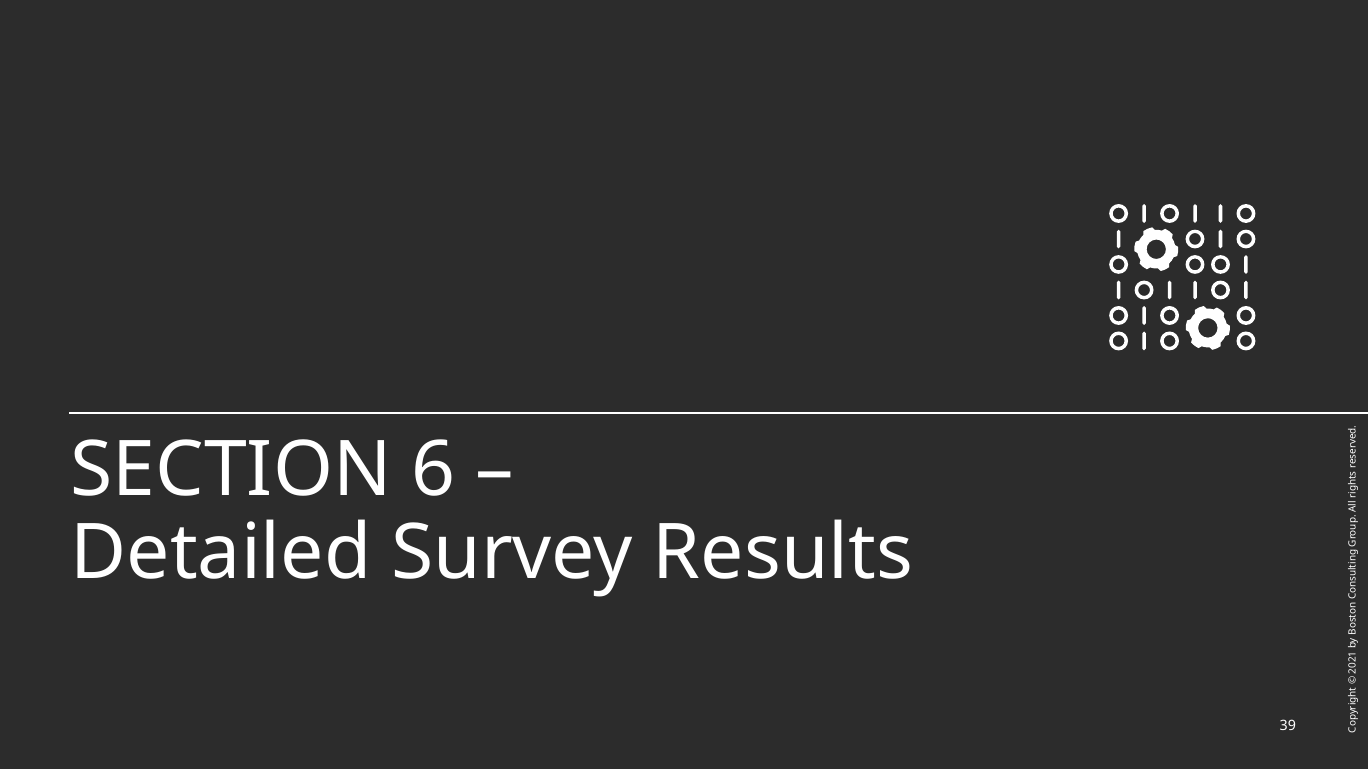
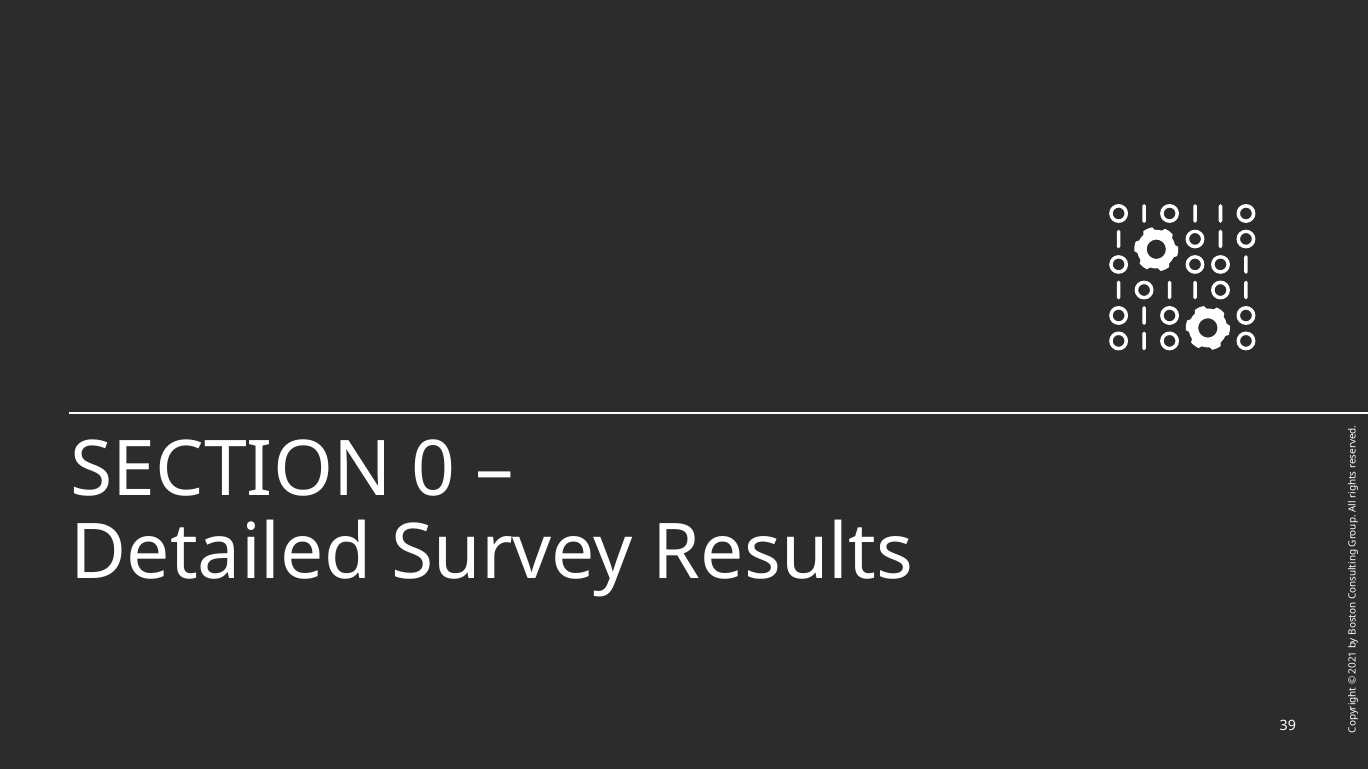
SECTION 6: 6 -> 0 (434, 470)
